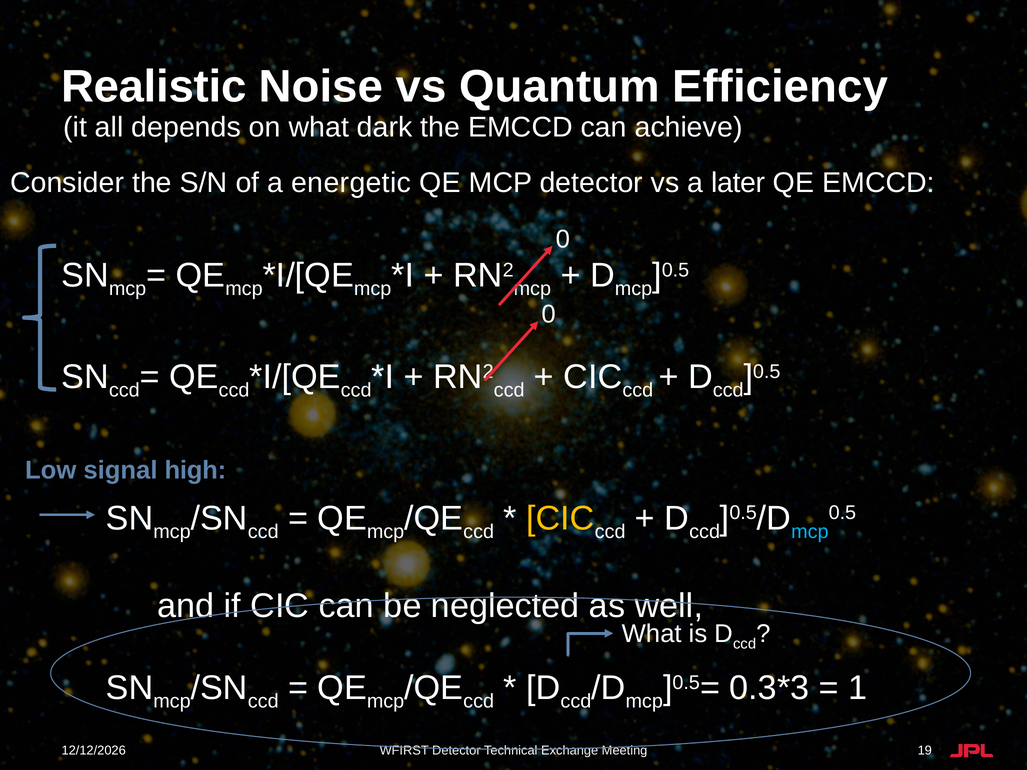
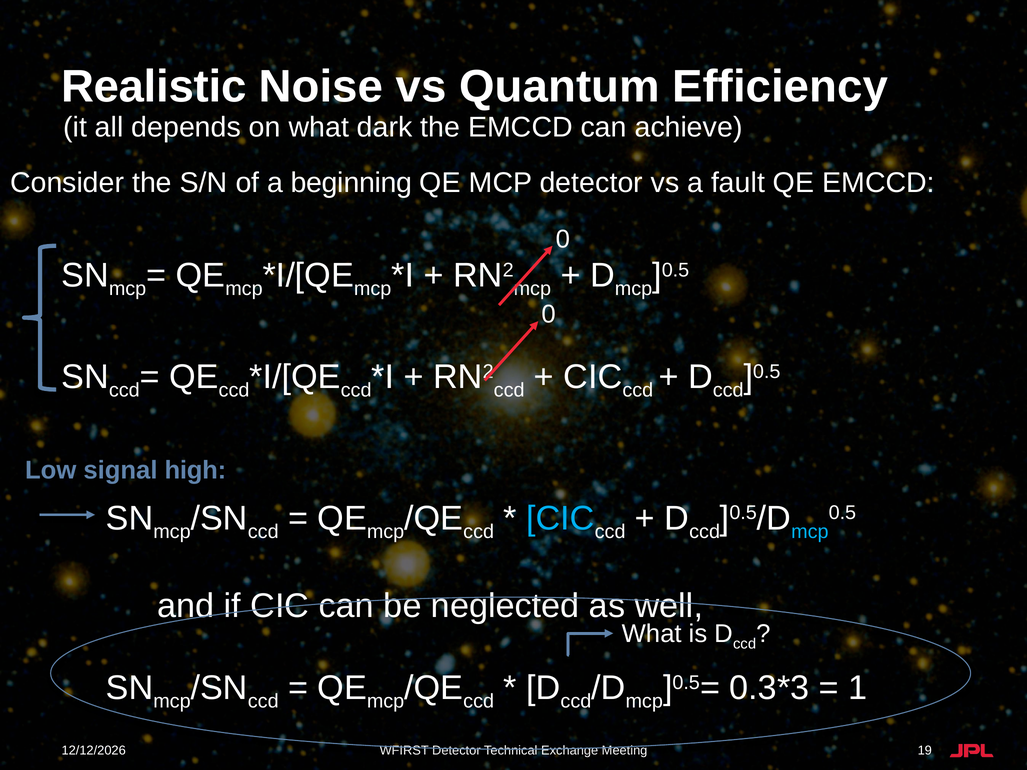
energetic: energetic -> beginning (351, 183)
later: later -> fault (738, 183)
CIC colour: yellow -> light blue (560, 518)
